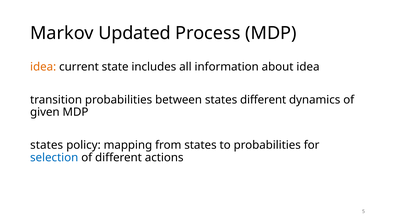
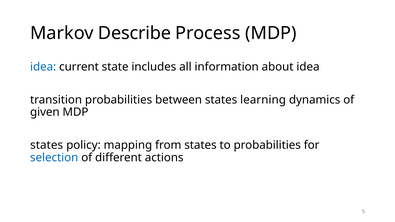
Updated: Updated -> Describe (134, 33)
idea colour: orange -> blue (43, 67)
states different: different -> learning (263, 100)
